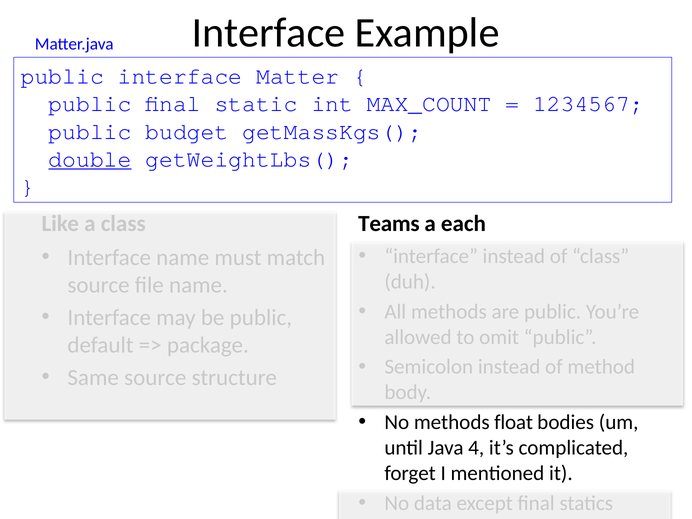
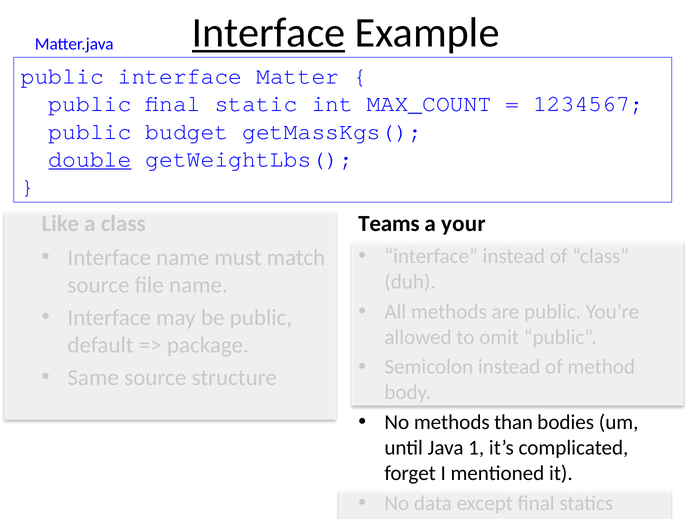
Interface underline: none -> present (269, 33)
each: each -> your (463, 224)
float: float -> than (514, 422)
4: 4 -> 1 (476, 448)
